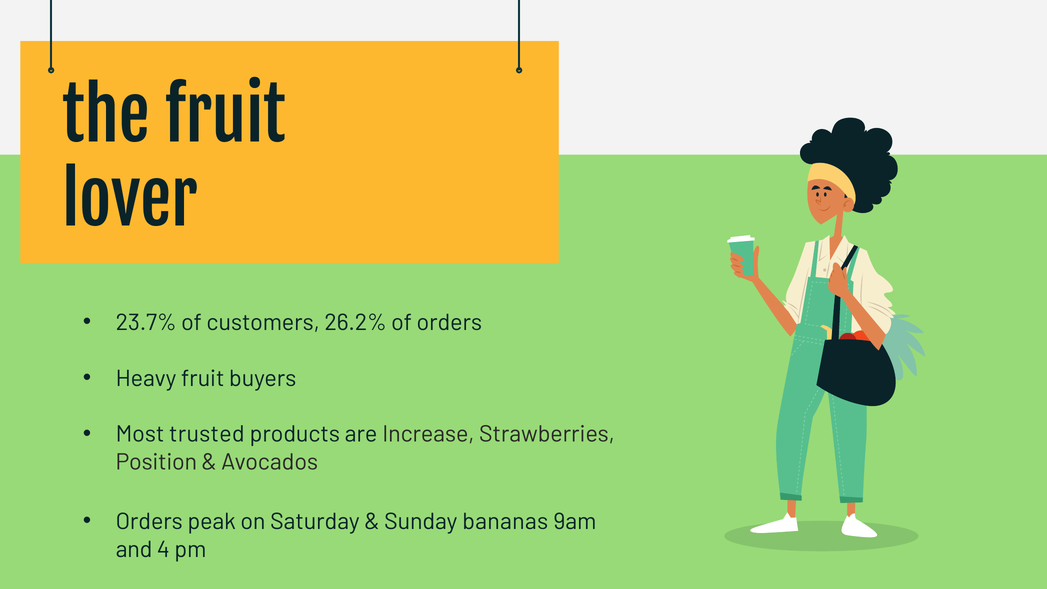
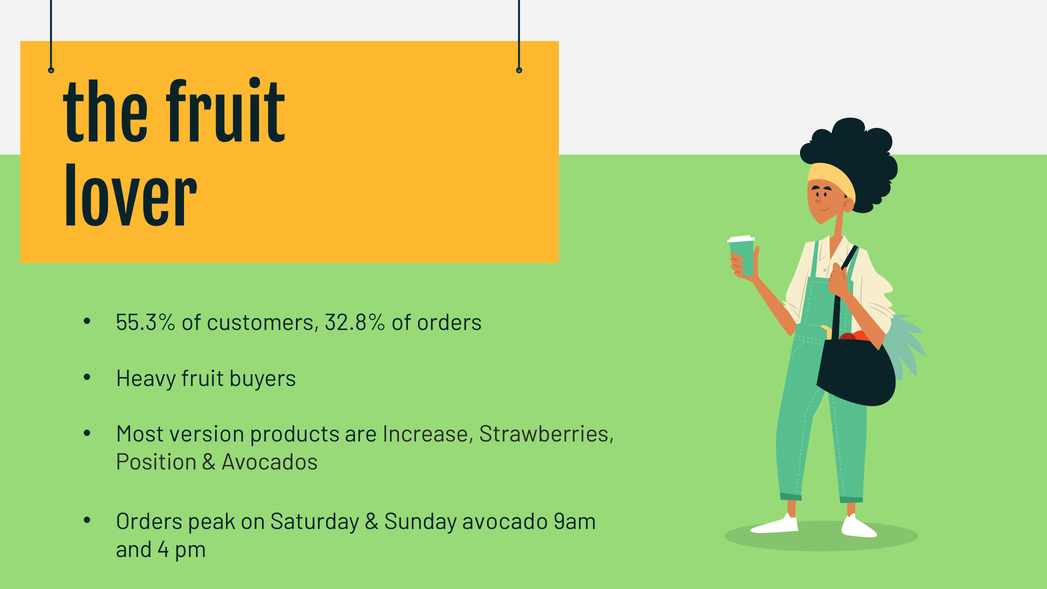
23.7%: 23.7% -> 55.3% (146, 323)
26.2%: 26.2% -> 32.8% (356, 323)
trusted: trusted -> version (207, 434)
bananas: bananas -> avocado (505, 521)
